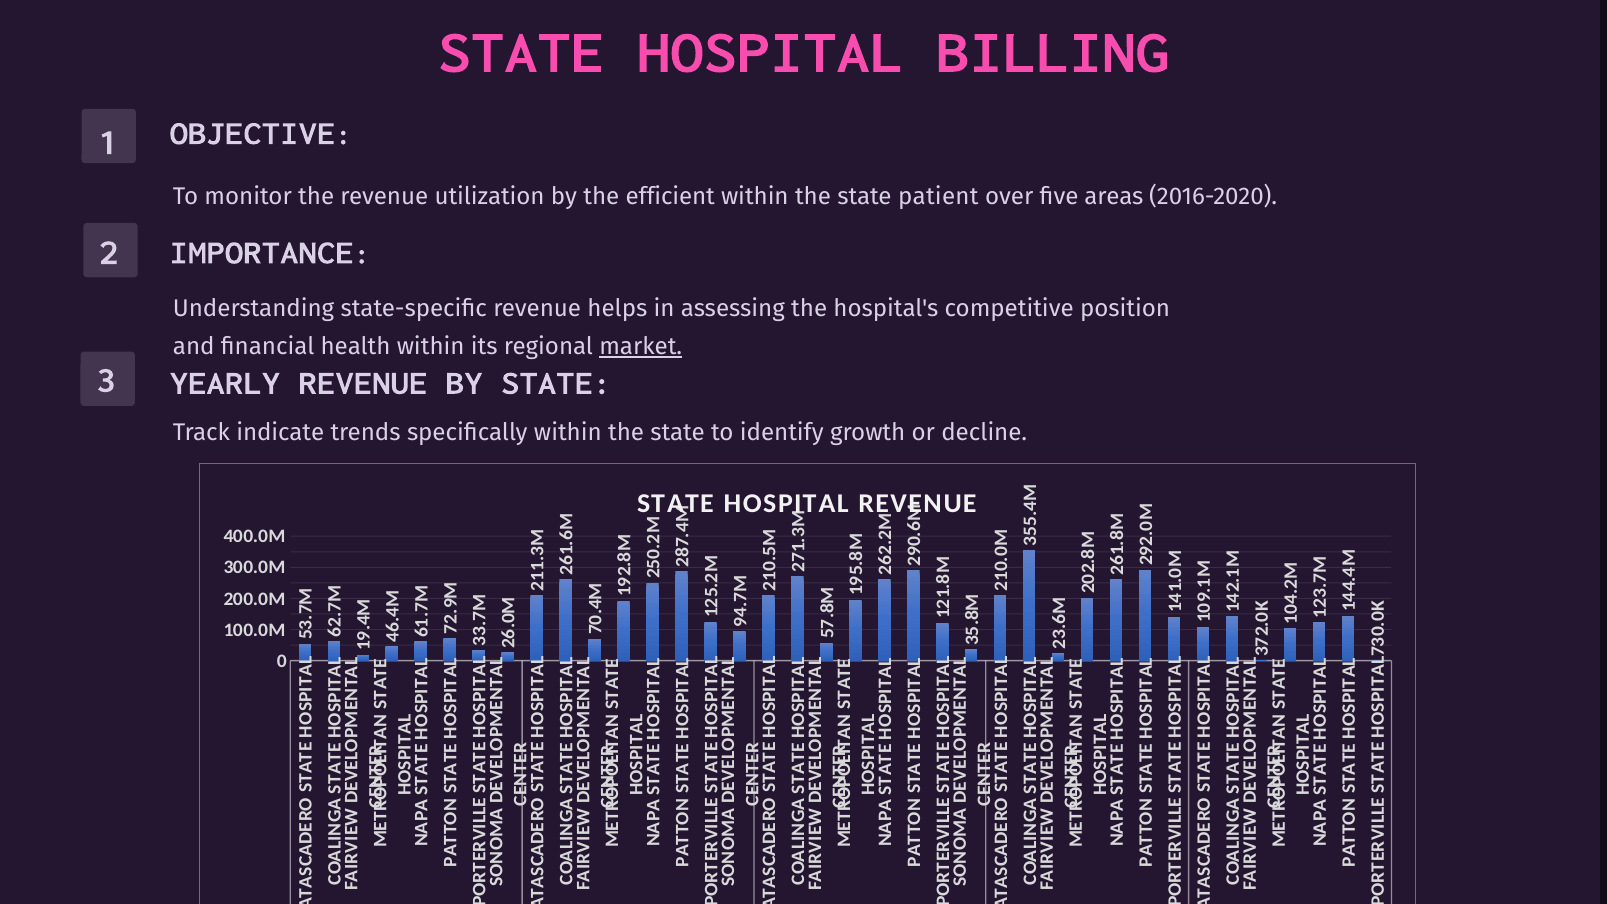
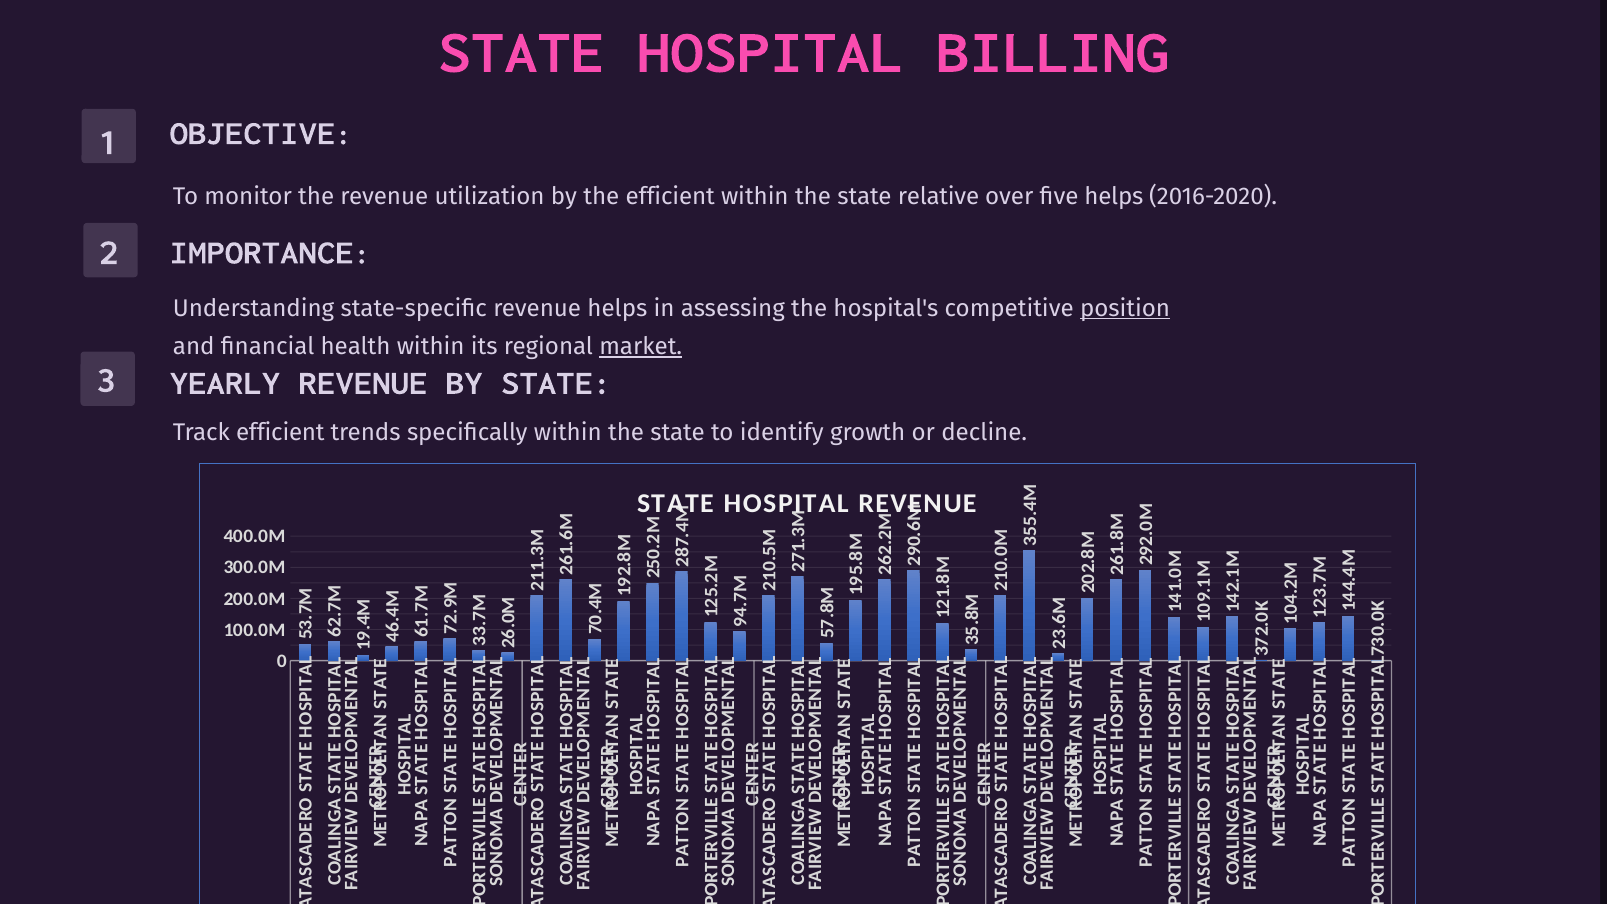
patient: patient -> relative (939, 196)
five areas: areas -> helps (1114, 196)
position underline: none -> present (1125, 308)
Track indicate: indicate -> efficient (280, 432)
